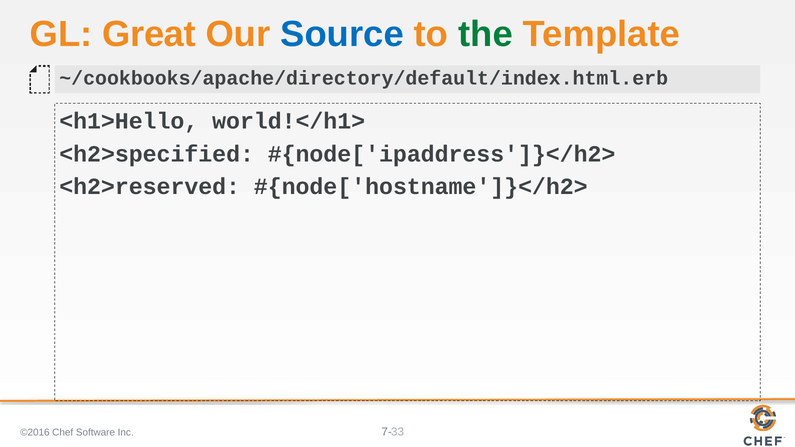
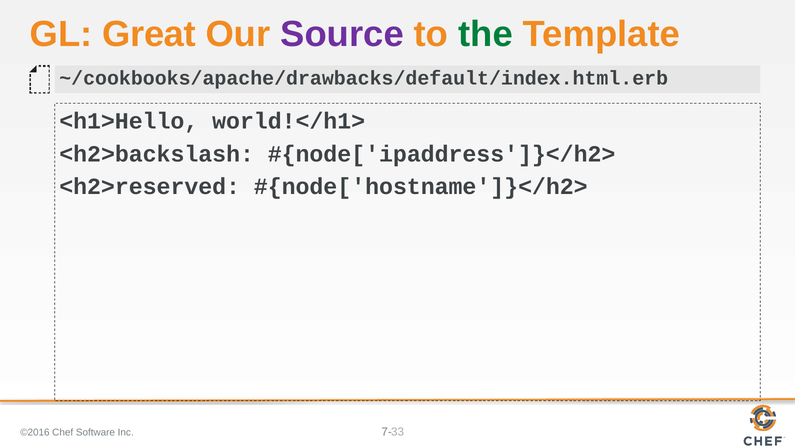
Source colour: blue -> purple (342, 34)
~/cookbooks/apache/directory/default/index.html.erb: ~/cookbooks/apache/directory/default/index.html.erb -> ~/cookbooks/apache/drawbacks/default/index.html.erb (364, 78)
<h2>specified: <h2>specified -> <h2>backslash (157, 154)
